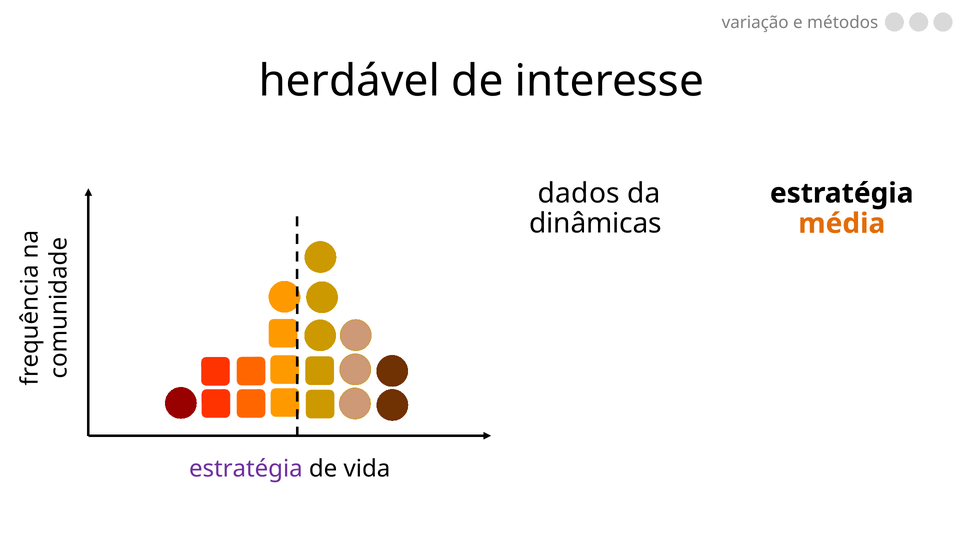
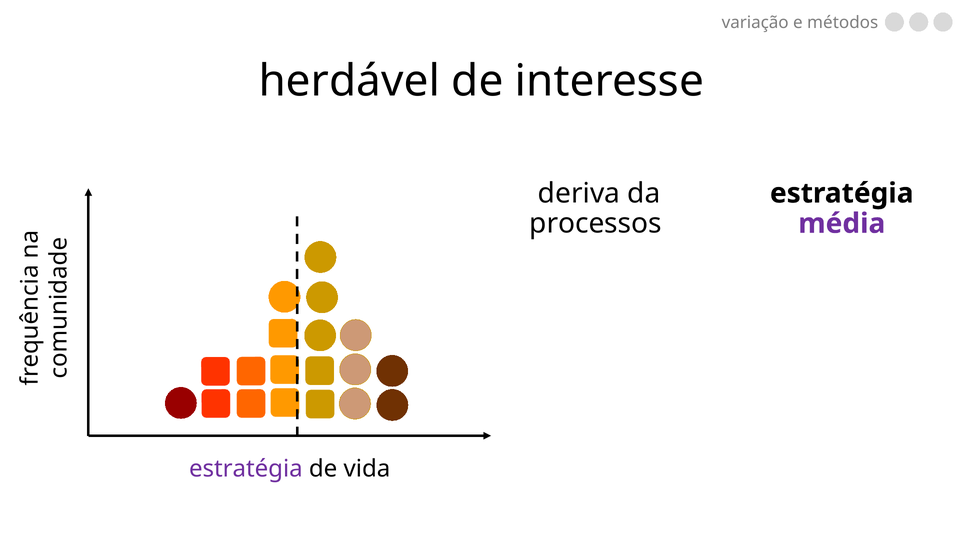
dados: dados -> deriva (579, 193)
dinâmicas: dinâmicas -> processos (596, 224)
média colour: orange -> purple (842, 224)
